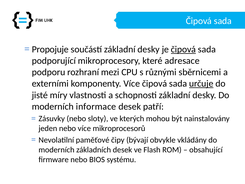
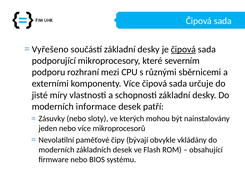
Propojuje: Propojuje -> Vyřešeno (50, 49)
adresace: adresace -> severním (182, 61)
určuje underline: present -> none (201, 84)
